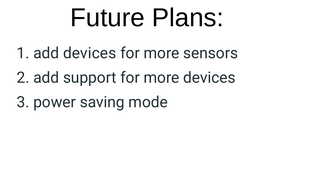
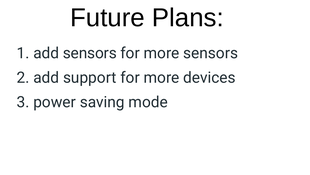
add devices: devices -> sensors (90, 53)
